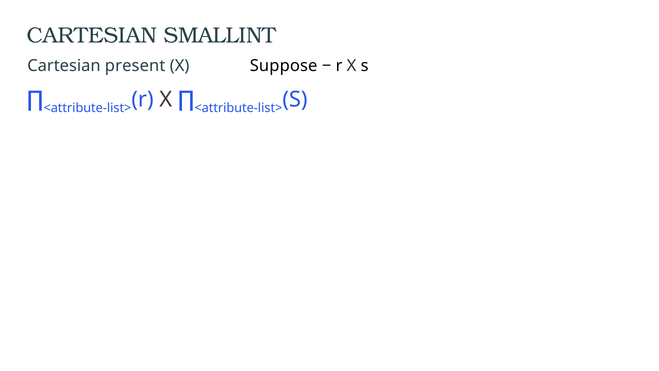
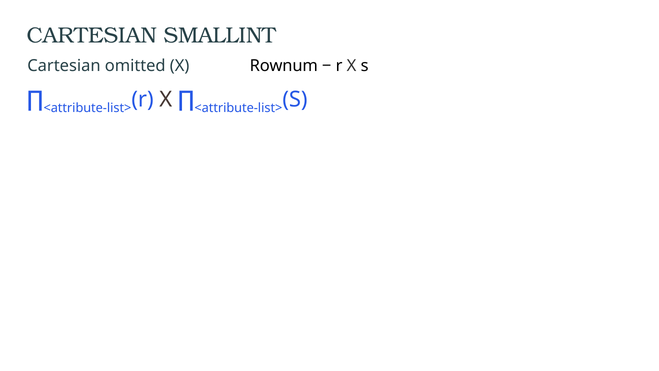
present: present -> omitted (135, 66)
Suppose: Suppose -> Rownum (284, 66)
